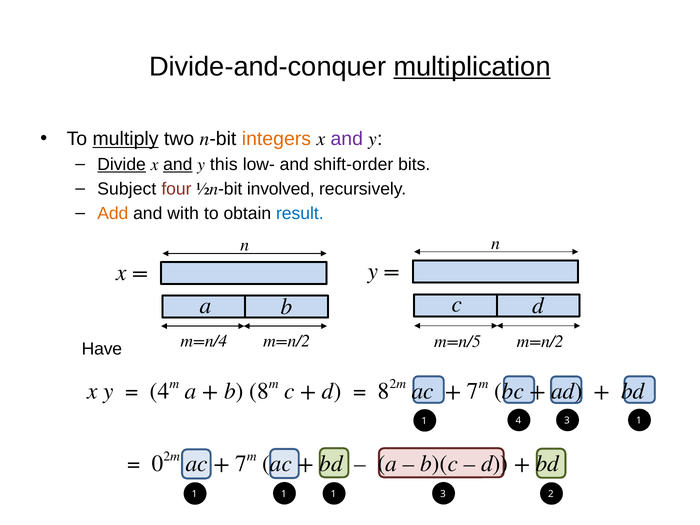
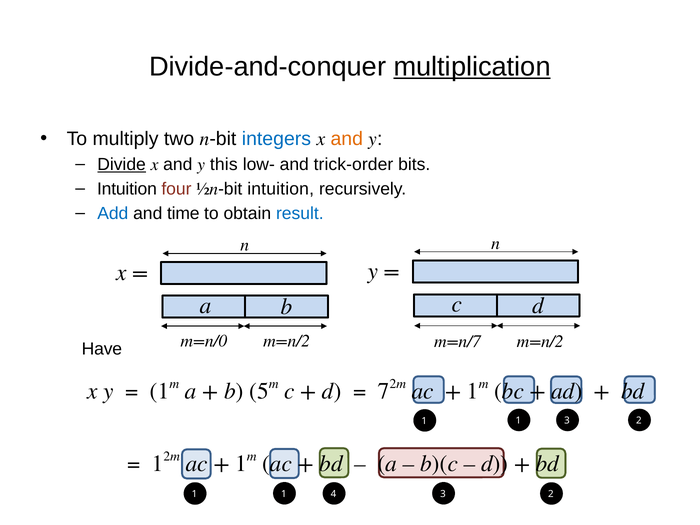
multiply underline: present -> none (126, 139)
integers colour: orange -> blue (276, 139)
and colour: purple -> orange (347, 139)
and underline: present -> none (178, 165)
shift-order: shift-order -> trick-order (353, 165)
Subject: Subject -> Intuition (127, 189)
½n-bit involved: involved -> intuition (281, 189)
Add colour: orange -> blue (113, 214)
with: with -> time (183, 214)
m=n/4: m=n/4 -> m=n/0 (204, 341)
m=n/5: m=n/5 -> m=n/7 (457, 341)
4: 4 -> 1 (160, 391)
b 8: 8 -> 5 (259, 391)
8: 8 -> 7 (384, 391)
7: 7 -> 1 (473, 391)
4: 4 -> 1 (518, 421)
3 1: 1 -> 2 (639, 421)
0: 0 -> 1 (158, 463)
7: 7 -> 1 (241, 463)
1: 1 -> 4 (333, 494)
